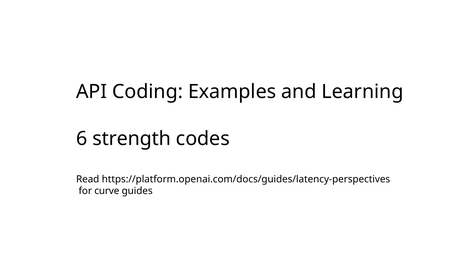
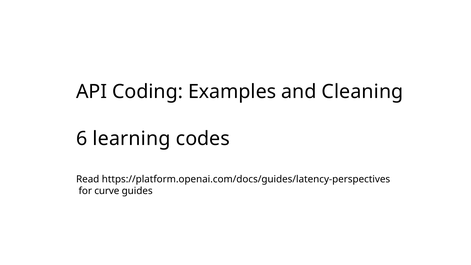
Learning: Learning -> Cleaning (362, 92)
strength: strength -> learning (132, 139)
